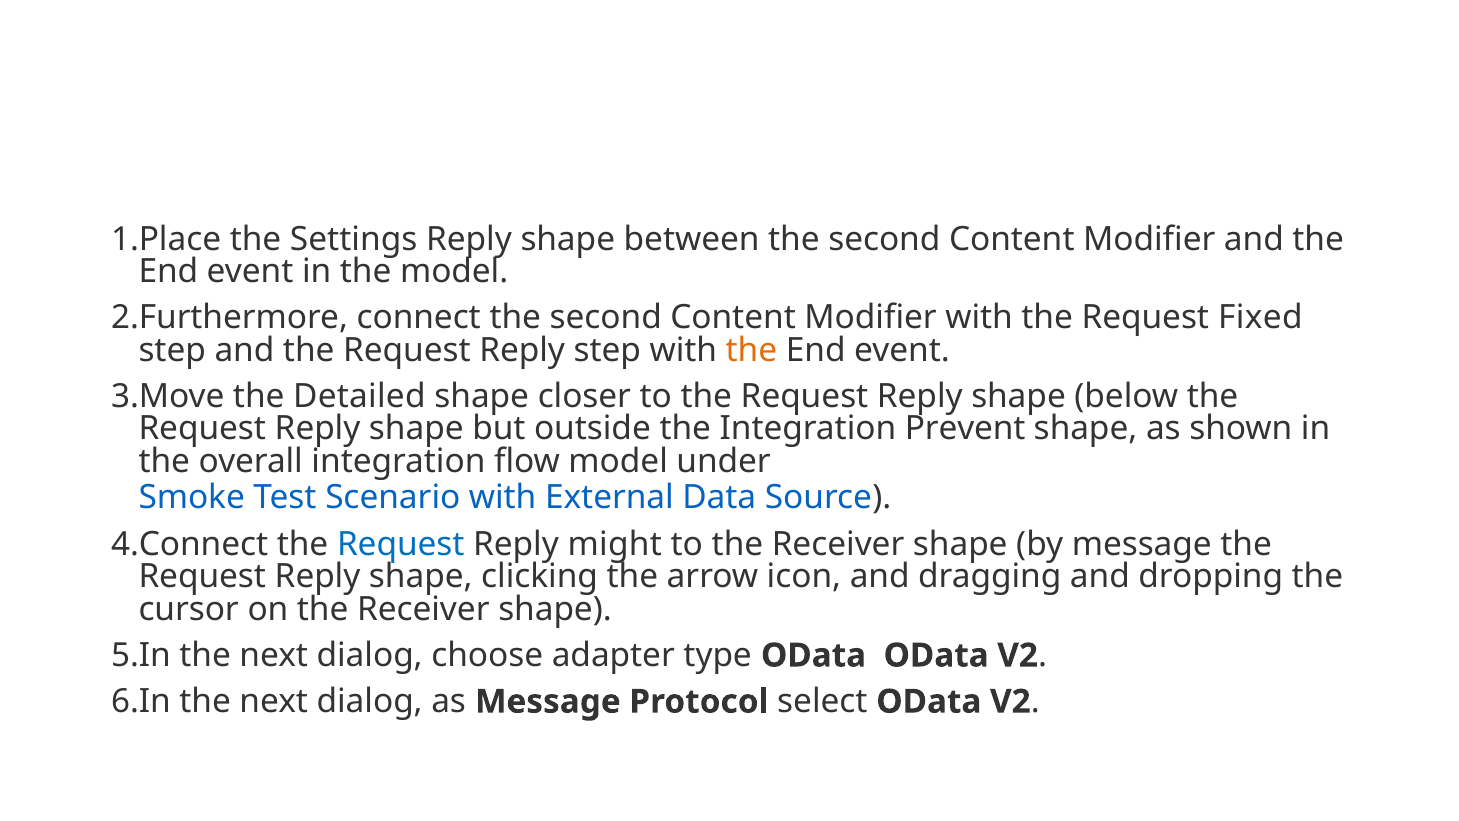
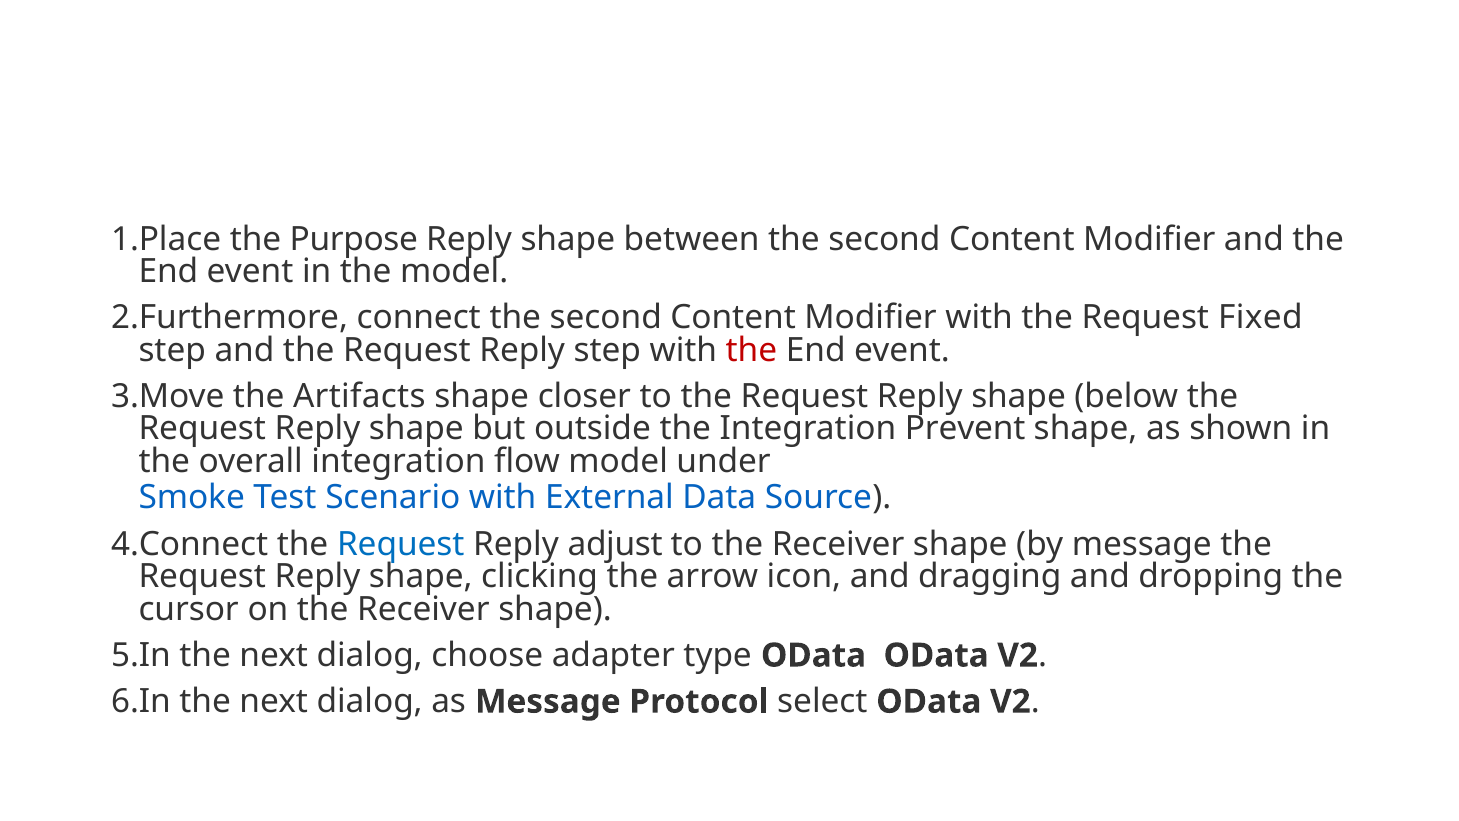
Settings: Settings -> Purpose (354, 239)
the colour: orange -> red (751, 350)
Detailed: Detailed -> Artifacts (359, 396)
might: might -> adjust (615, 544)
